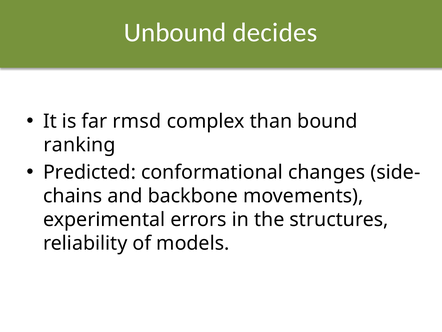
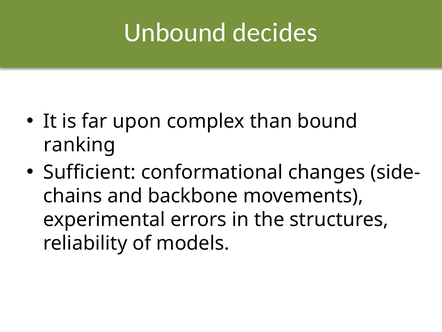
rmsd: rmsd -> upon (137, 121)
Predicted: Predicted -> Sufficient (89, 172)
